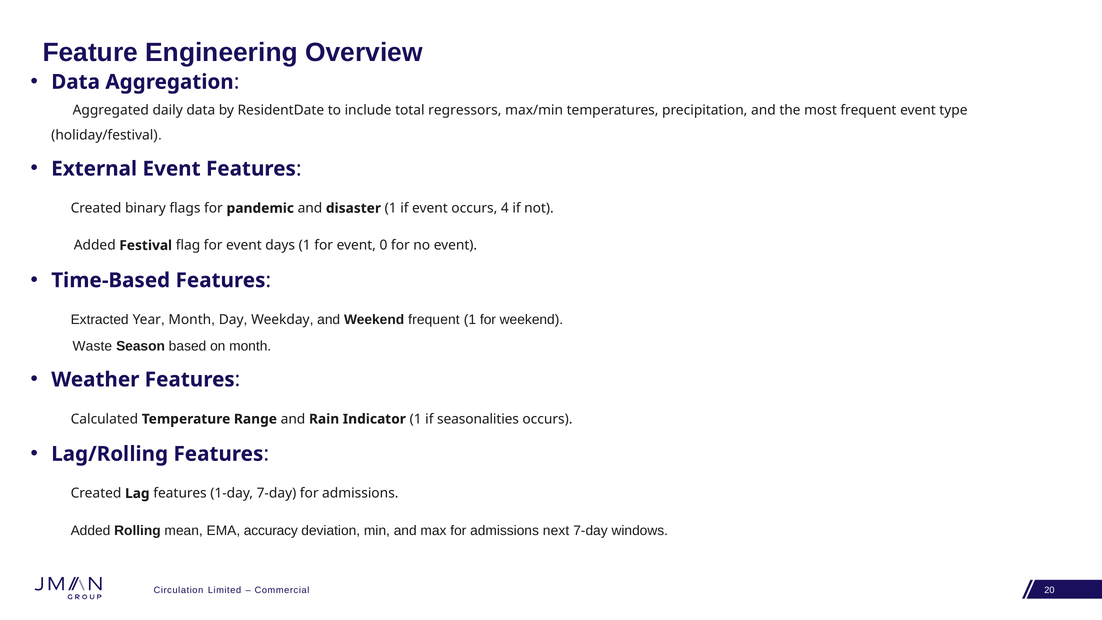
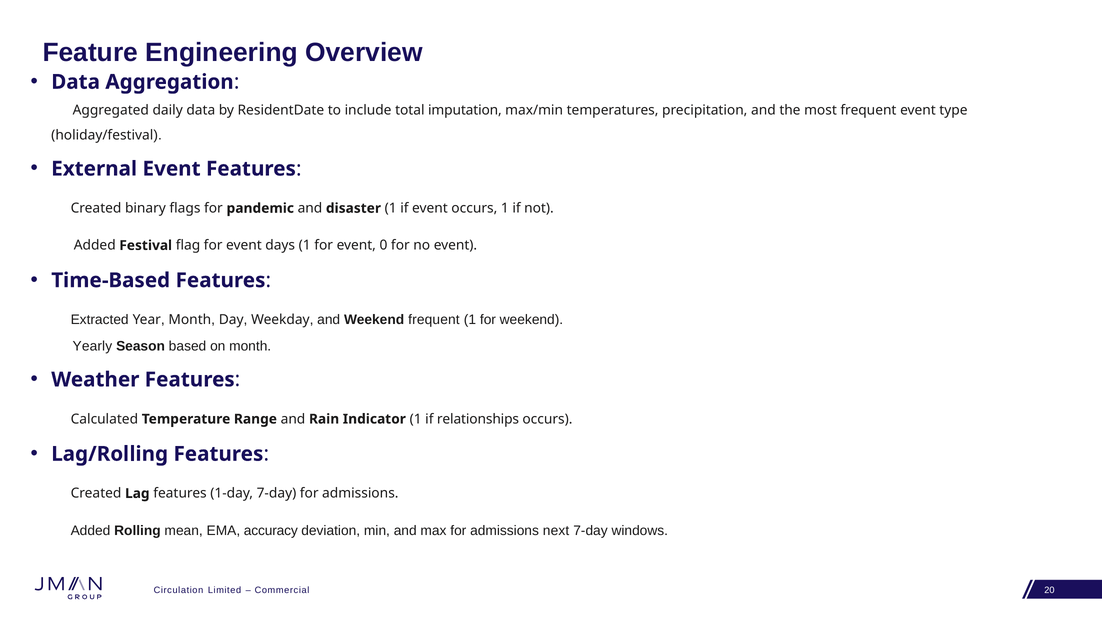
regressors: regressors -> imputation (465, 110)
occurs 4: 4 -> 1 (505, 208)
Waste: Waste -> Yearly (92, 346)
seasonalities: seasonalities -> relationships (478, 419)
